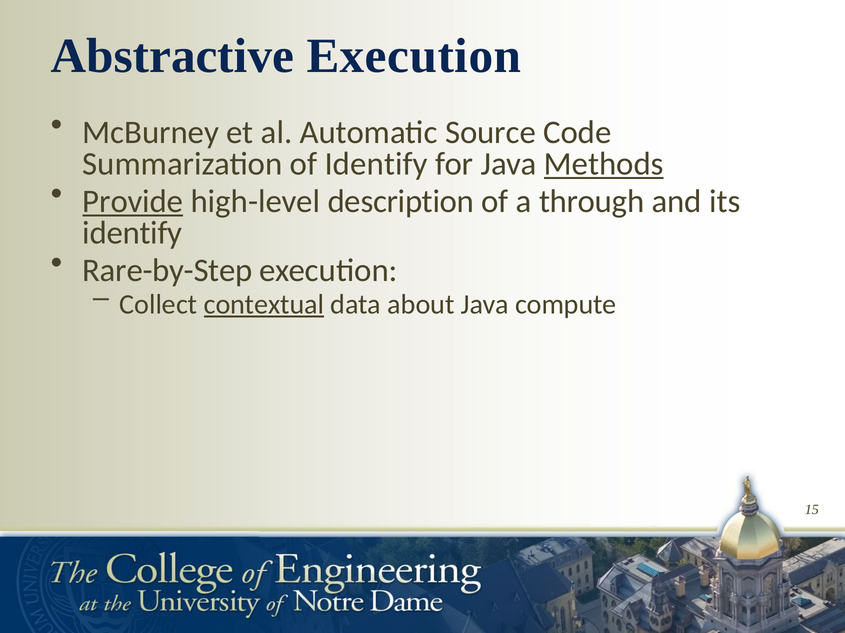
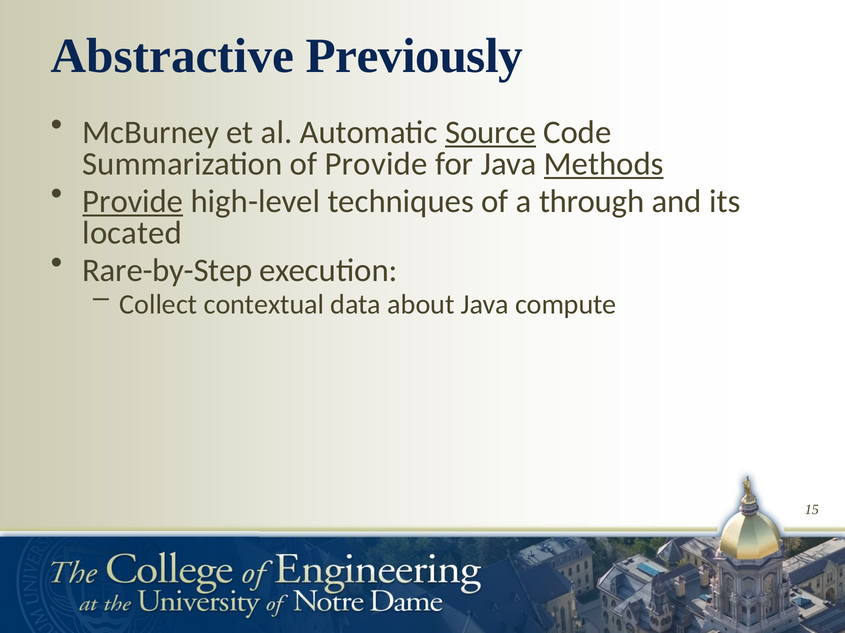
Abstractive Execution: Execution -> Previously (414, 56)
Source underline: none -> present (490, 133)
of Identify: Identify -> Provide (376, 164)
description: description -> techniques (401, 202)
identify: identify -> located (132, 233)
contextual underline: present -> none (264, 305)
